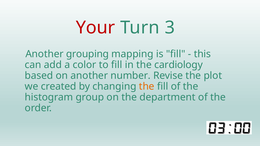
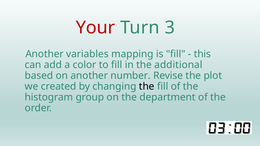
grouping: grouping -> variables (87, 54)
cardiology: cardiology -> additional (178, 65)
the colour: orange -> black (147, 87)
